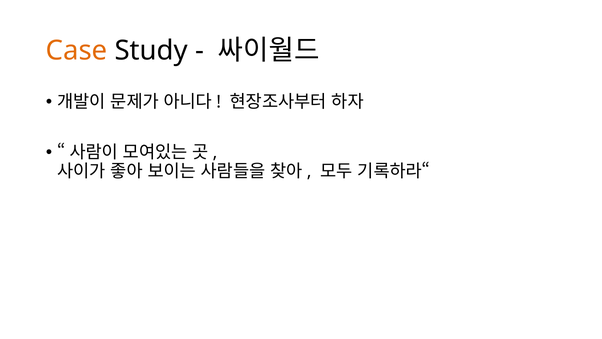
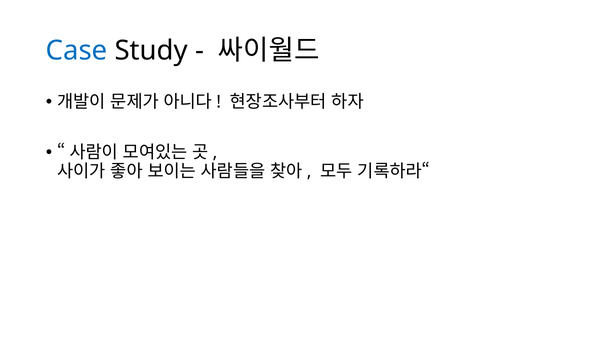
Case colour: orange -> blue (77, 51)
